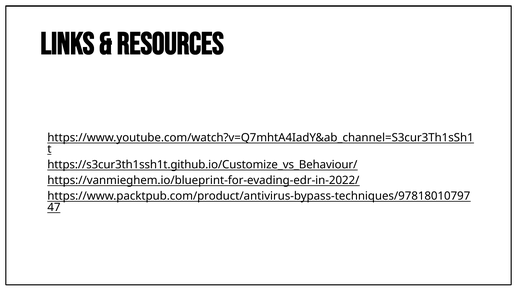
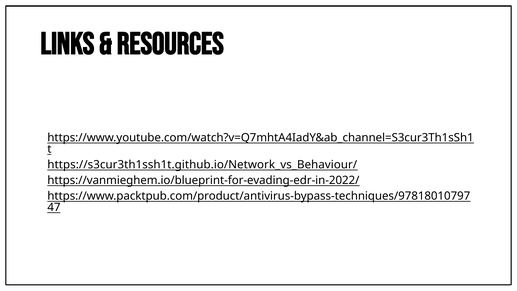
https://s3cur3th1ssh1t.github.io/Customize_vs_Behaviour/: https://s3cur3th1ssh1t.github.io/Customize_vs_Behaviour/ -> https://s3cur3th1ssh1t.github.io/Network_vs_Behaviour/ (202, 165)
